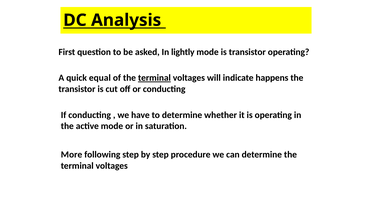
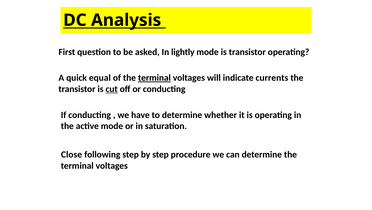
happens: happens -> currents (272, 78)
cut underline: none -> present (112, 89)
More: More -> Close (72, 154)
